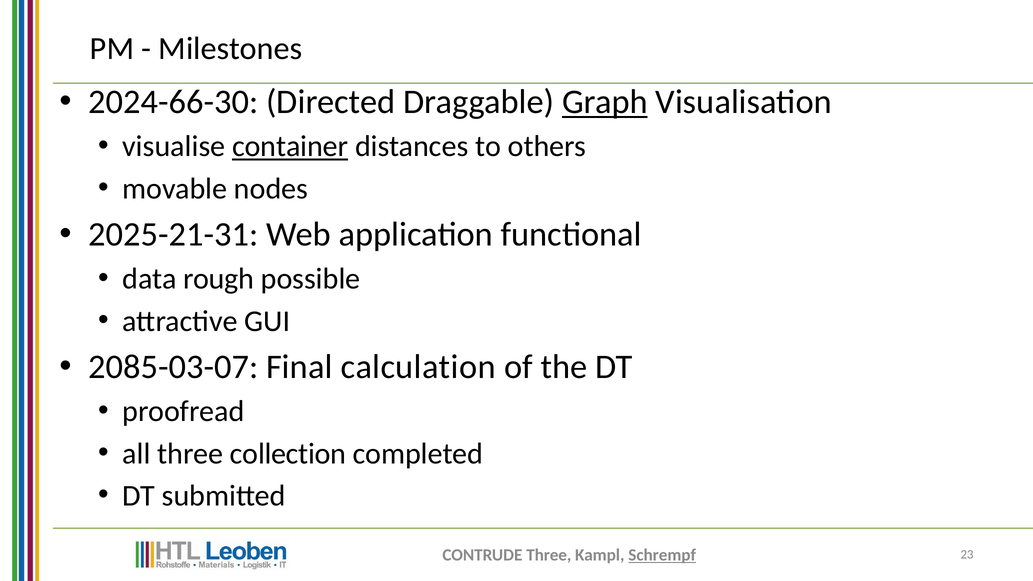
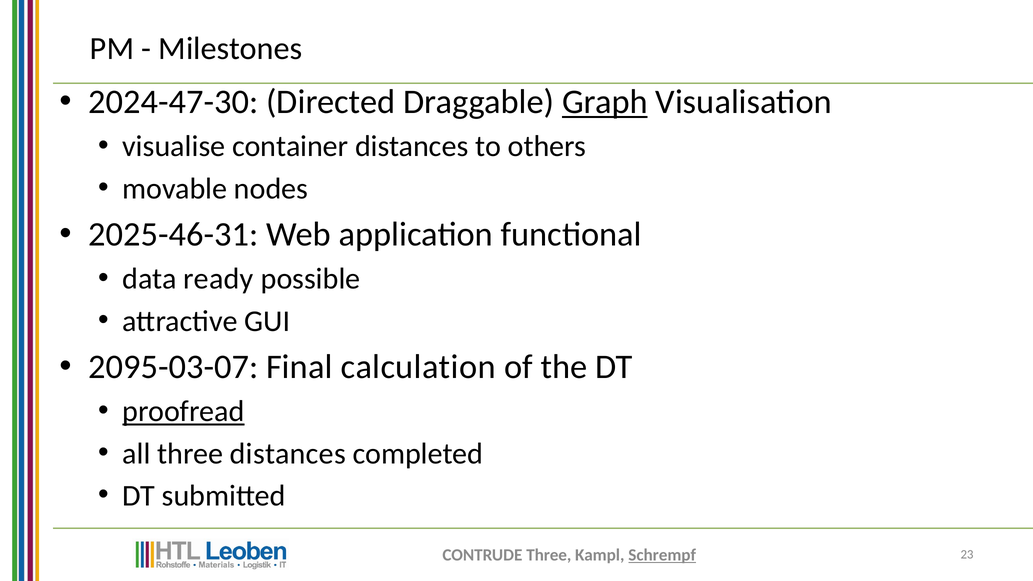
2024-66-30: 2024-66-30 -> 2024-47-30 (173, 102)
container underline: present -> none (290, 146)
2025-21-31: 2025-21-31 -> 2025-46-31 (173, 235)
rough: rough -> ready (218, 279)
2085-03-07: 2085-03-07 -> 2095-03-07 (173, 367)
proofread underline: none -> present (183, 411)
three collection: collection -> distances (288, 454)
